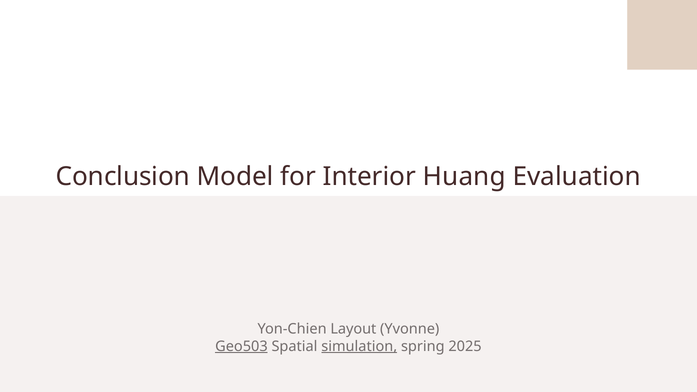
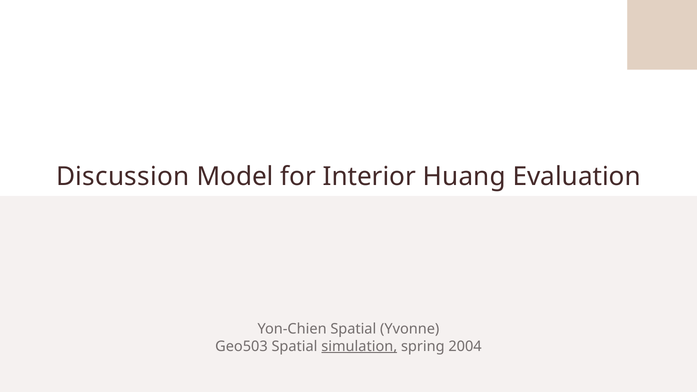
Conclusion: Conclusion -> Discussion (123, 177)
Yon-Chien Layout: Layout -> Spatial (353, 329)
Geo503 underline: present -> none (241, 346)
2025: 2025 -> 2004 (465, 346)
